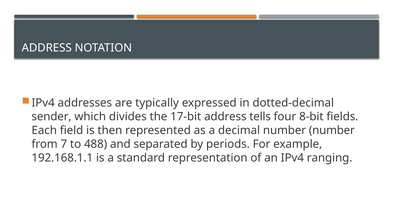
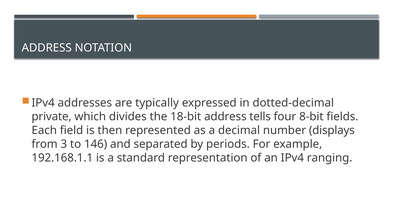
sender: sender -> private (52, 117)
17-bit: 17-bit -> 18-bit (186, 117)
number number: number -> displays (332, 130)
7: 7 -> 3 (64, 144)
488: 488 -> 146 (96, 144)
